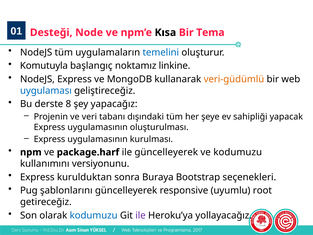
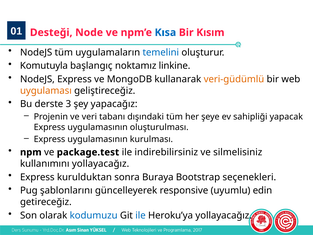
Kısa colour: black -> blue (165, 32)
Tema: Tema -> Kısım (210, 32)
uygulaması colour: blue -> orange (46, 91)
8: 8 -> 3 (68, 104)
package.harf: package.harf -> package.test (88, 152)
ile güncelleyerek: güncelleyerek -> indirebilirsiniz (166, 152)
ve kodumuzu: kodumuzu -> silmelisiniz (238, 152)
kullanımını versiyonunu: versiyonunu -> yollayacağız (101, 164)
root: root -> edin (262, 190)
ile colour: purple -> blue (140, 215)
